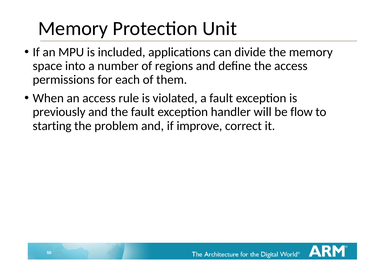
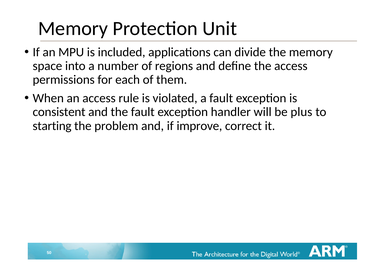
previously: previously -> consistent (59, 112)
flow: flow -> plus (301, 112)
